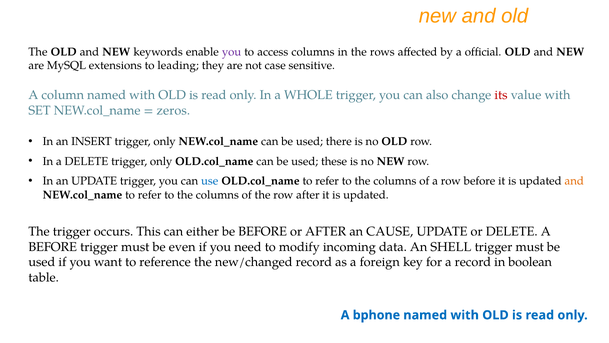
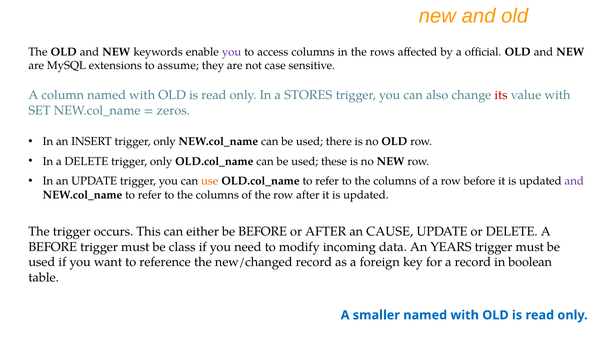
leading: leading -> assume (178, 65)
WHOLE: WHOLE -> STORES (308, 95)
use colour: blue -> orange (210, 181)
and colour: orange -> purple (574, 181)
even: even -> class (182, 247)
SHELL: SHELL -> YEARS (451, 247)
bphone: bphone -> smaller (376, 315)
